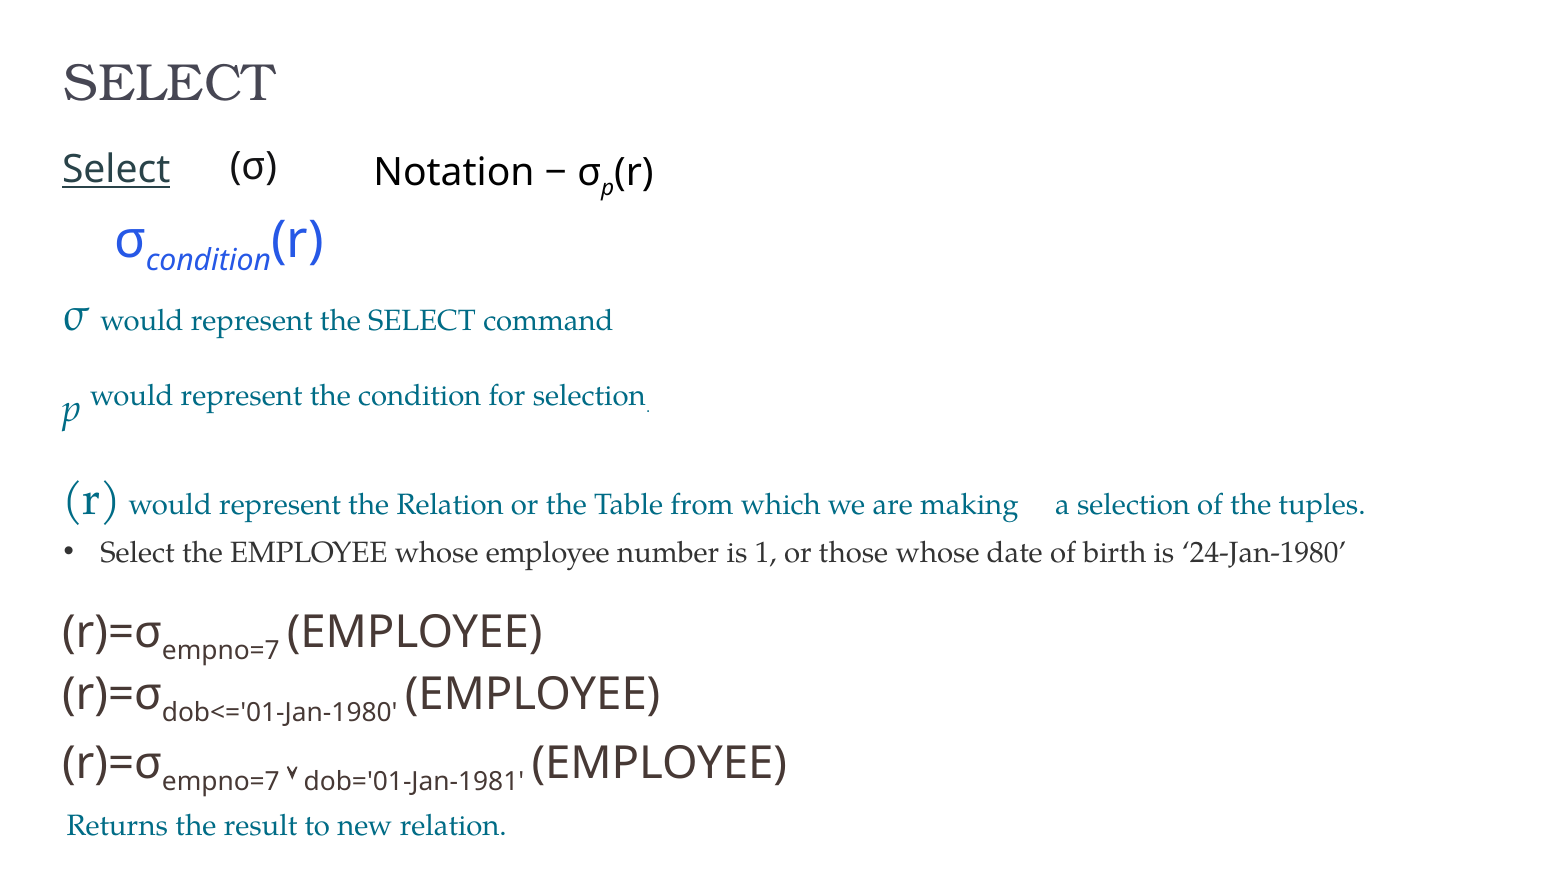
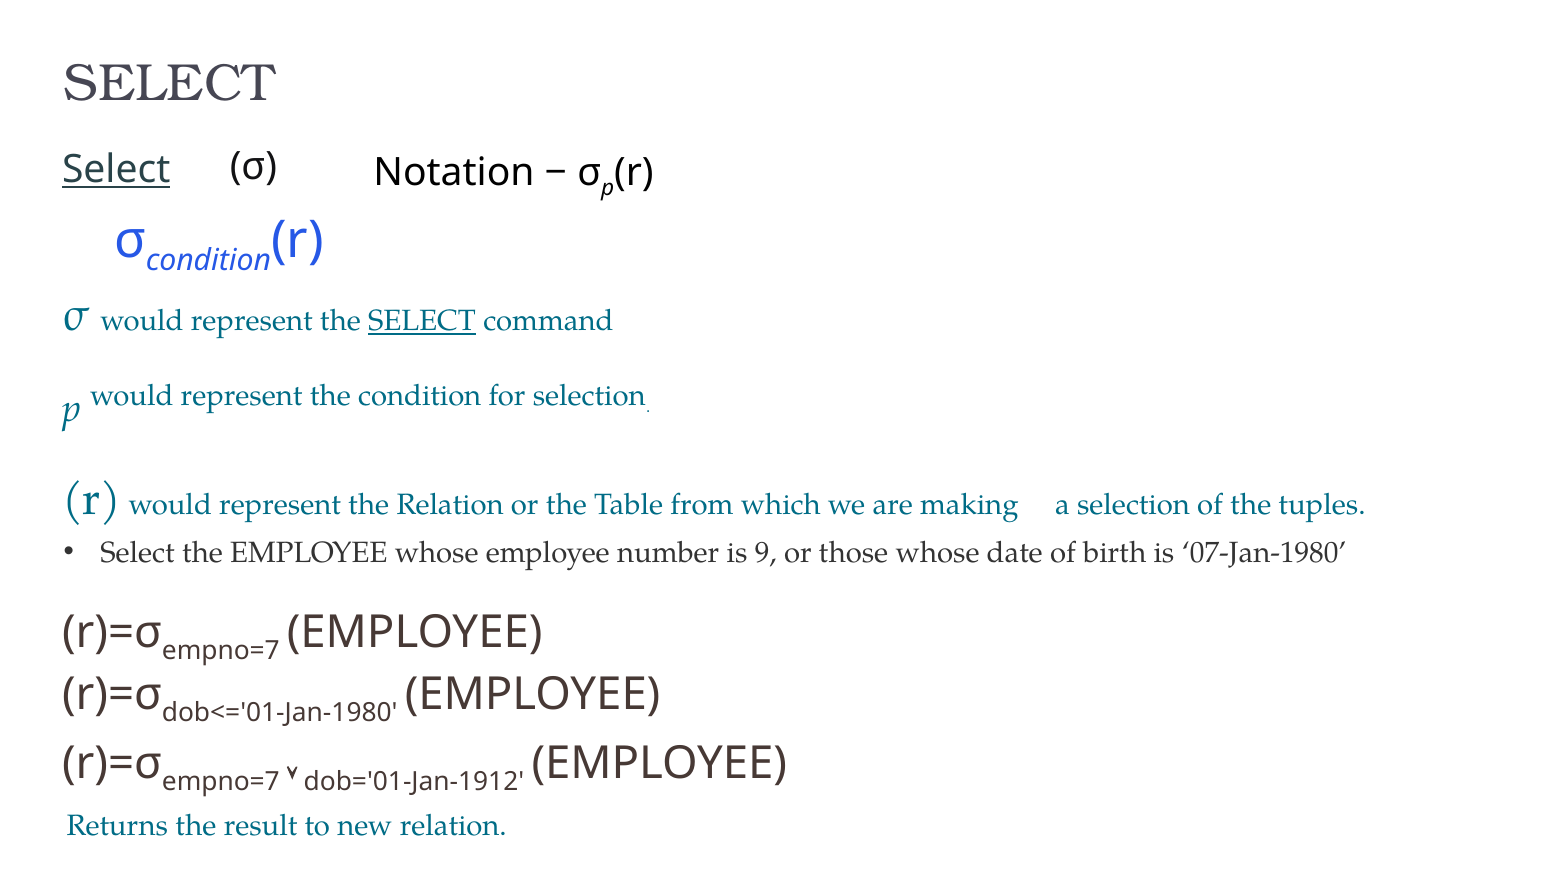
SELECT underline: none -> present (422, 321)
1: 1 -> 9 (766, 553)
24-Jan-1980: 24-Jan-1980 -> 07-Jan-1980 (1264, 553)
dob='01-Jan-1981: dob='01-Jan-1981 -> dob='01-Jan-1912 (414, 781)
